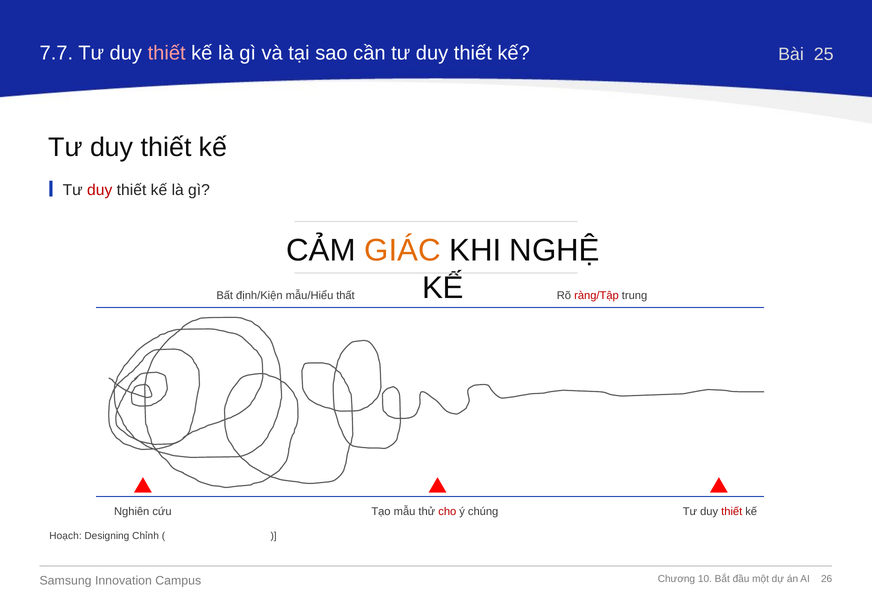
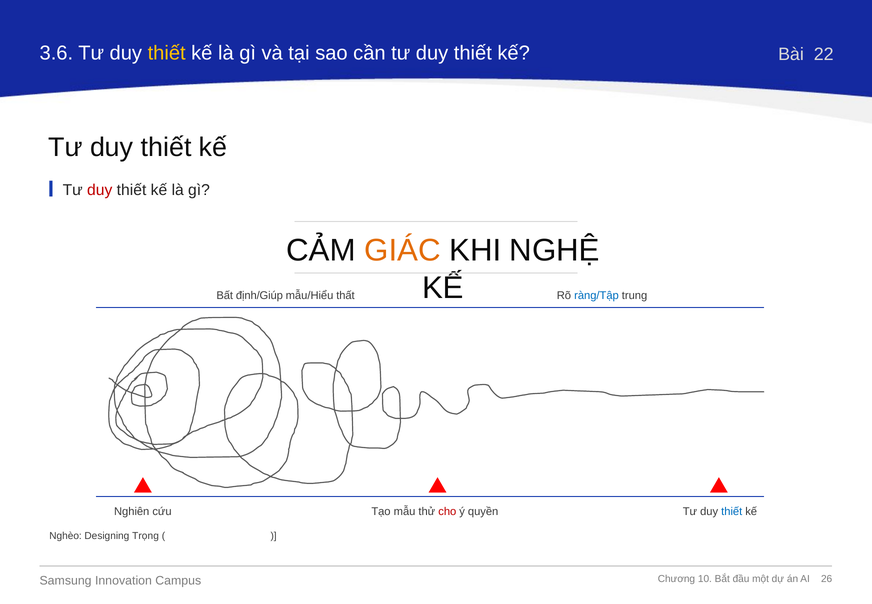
7.7: 7.7 -> 3.6 (56, 53)
thiết colour: pink -> yellow (167, 53)
25: 25 -> 22 (824, 54)
định/Kiện: định/Kiện -> định/Giúp (259, 296)
ràng/Tập colour: red -> blue (596, 296)
chúng: chúng -> quyền (483, 511)
thiết colour: red -> blue (732, 511)
Hoạch: Hoạch -> Nghèo (66, 536)
Chỉnh: Chỉnh -> Trọng (146, 536)
